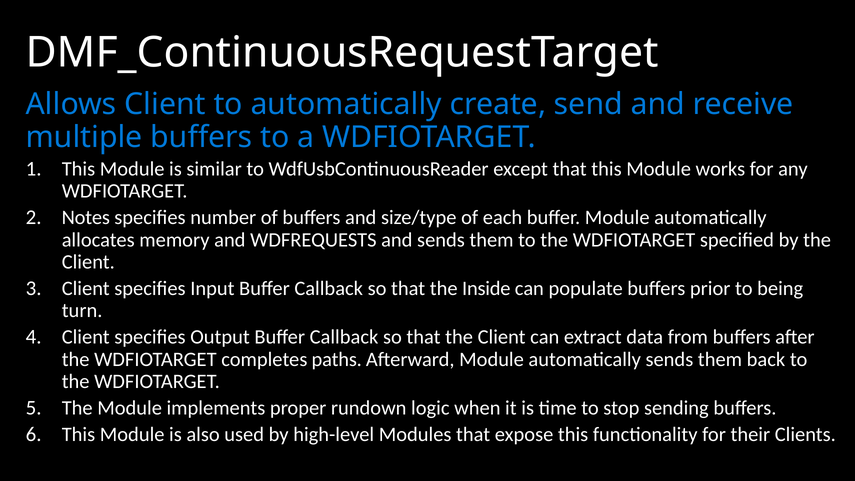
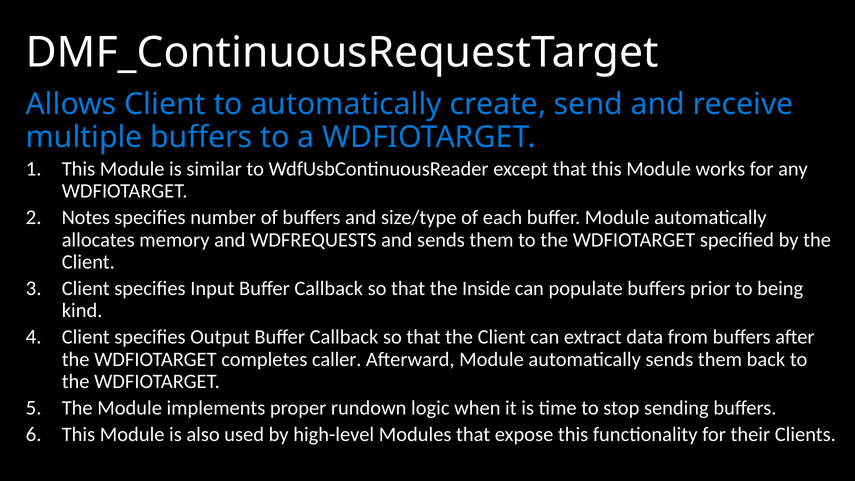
turn: turn -> kind (82, 311)
paths: paths -> caller (337, 359)
